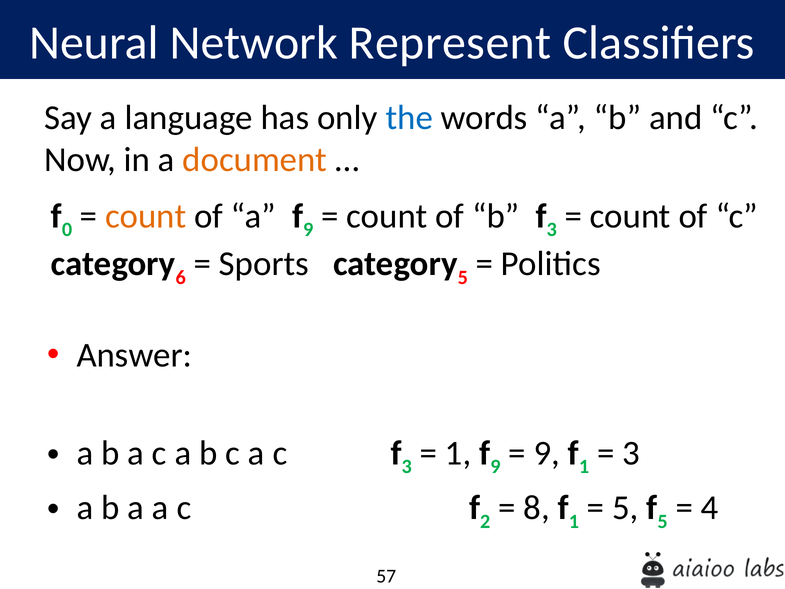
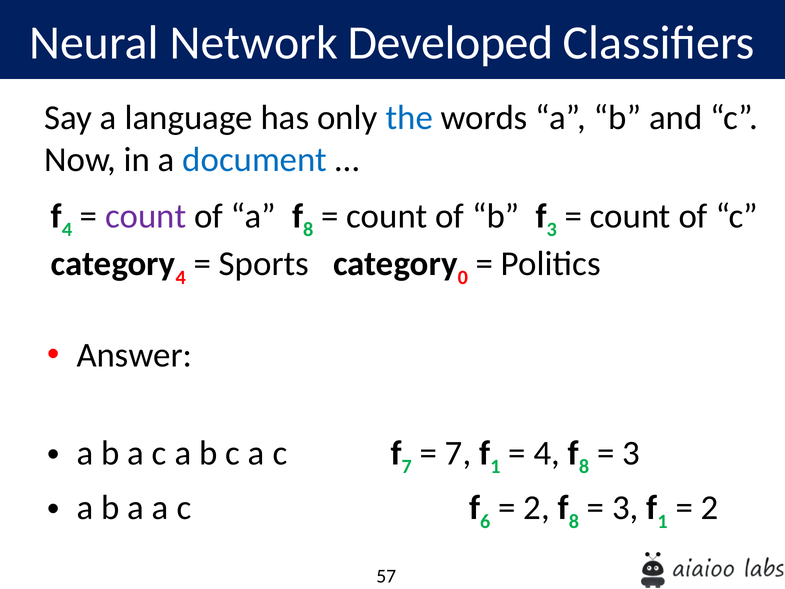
Represent: Represent -> Developed (451, 43)
document colour: orange -> blue (255, 160)
0: 0 -> 4 (67, 230)
count colour: orange -> purple (146, 216)
9: 9 -> 8 (308, 230)
6: 6 -> 4 (181, 277)
5: 5 -> 0 (463, 277)
3: 3 -> 7 (407, 467)
1: 1 -> 7 (458, 453)
9: 9 -> 1 (495, 467)
9: 9 -> 4 (547, 453)
1: 1 -> 8 (584, 467)
2: 2 -> 6 (485, 521)
8: 8 -> 2 (537, 508)
1: 1 -> 8 (574, 521)
5: 5 -> 3 (625, 508)
5: 5 -> 1 (663, 521)
4: 4 -> 2 (710, 508)
